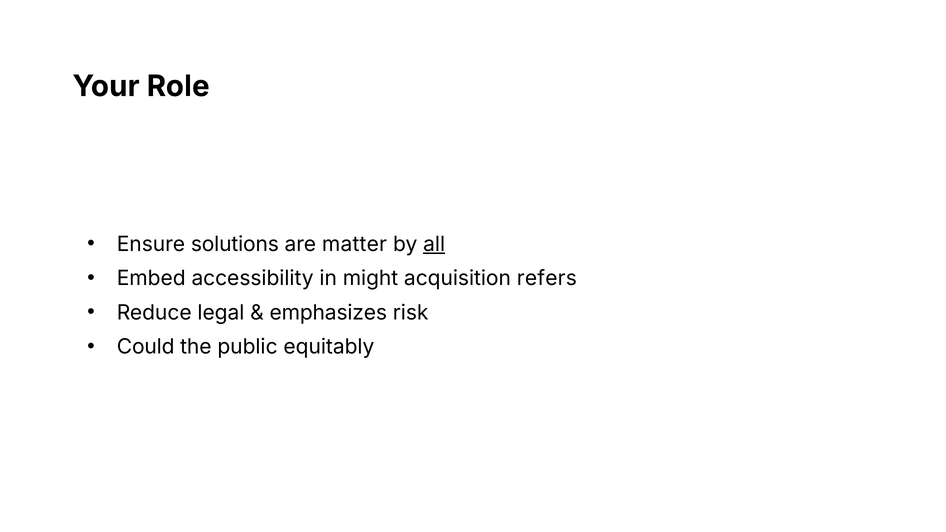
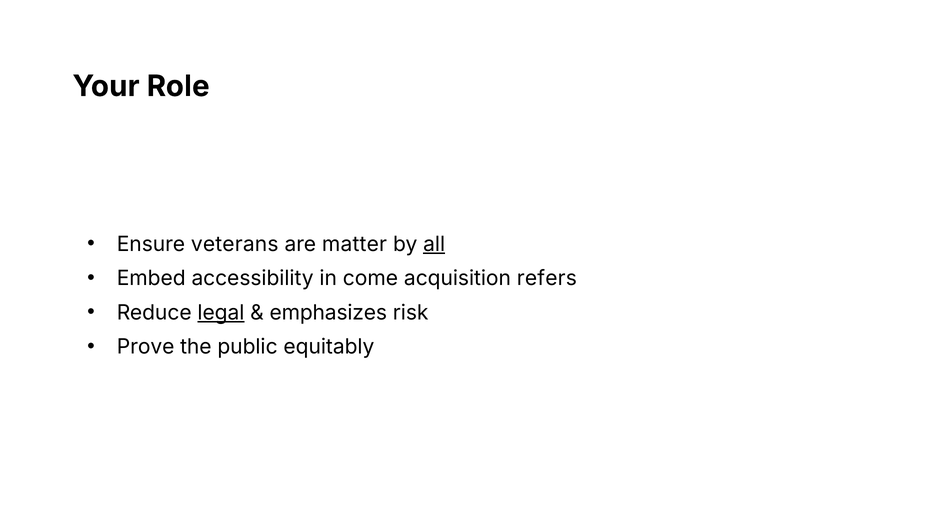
solutions: solutions -> veterans (235, 244)
might: might -> come (370, 278)
legal underline: none -> present (221, 313)
Could: Could -> Prove (146, 347)
